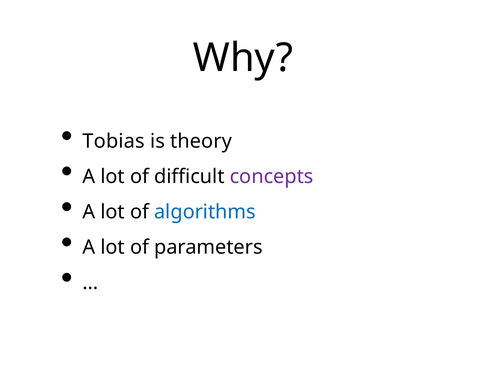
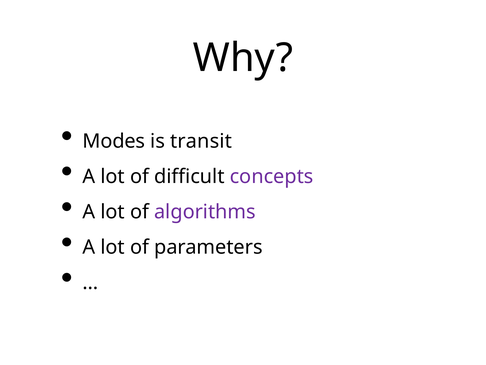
Tobias: Tobias -> Modes (114, 141)
theory: theory -> transit (201, 141)
algorithms colour: blue -> purple (205, 212)
